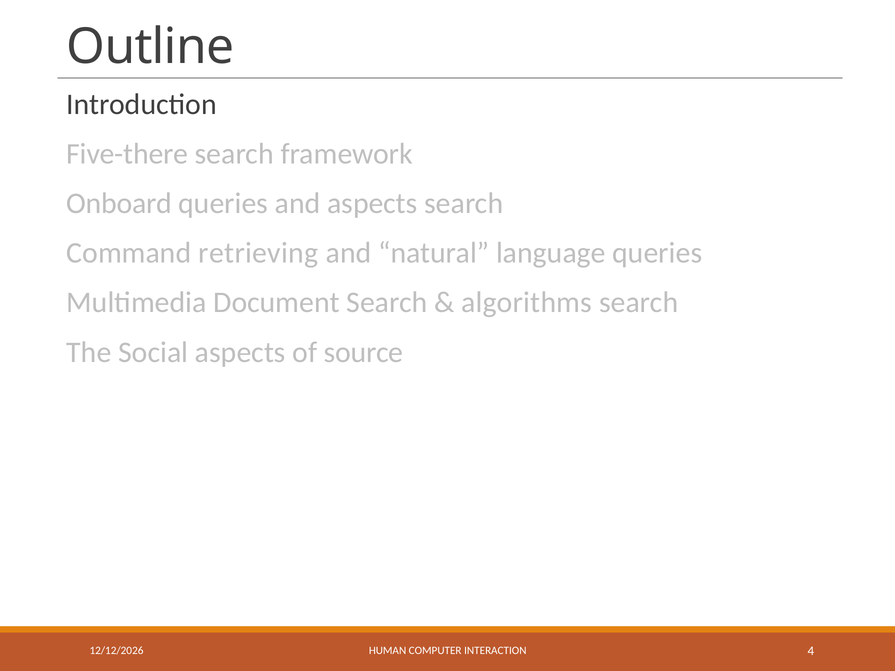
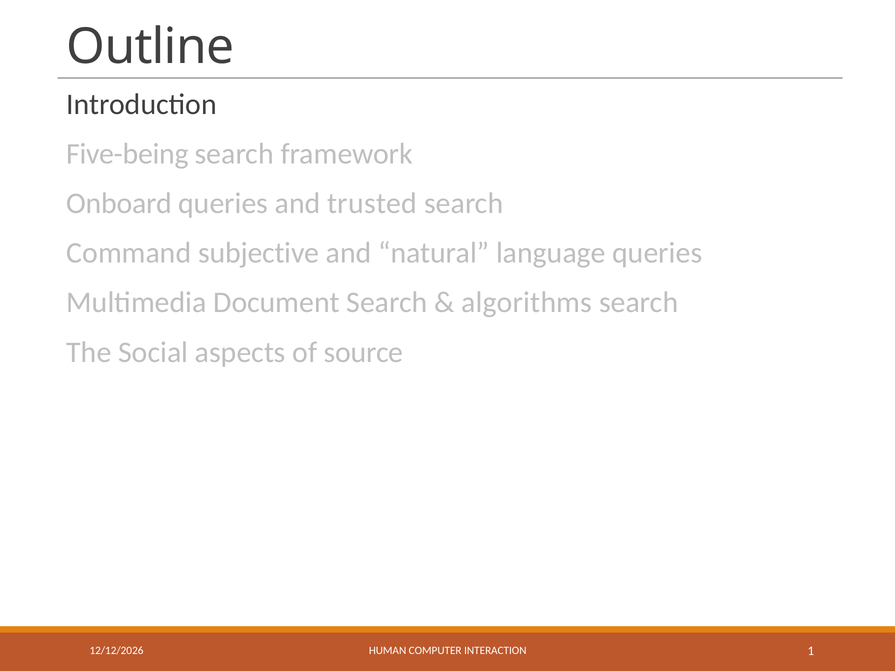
Five-there: Five-there -> Five-being (127, 154)
and aspects: aspects -> trusted (372, 204)
retrieving: retrieving -> subjective (259, 253)
4: 4 -> 1 (811, 651)
